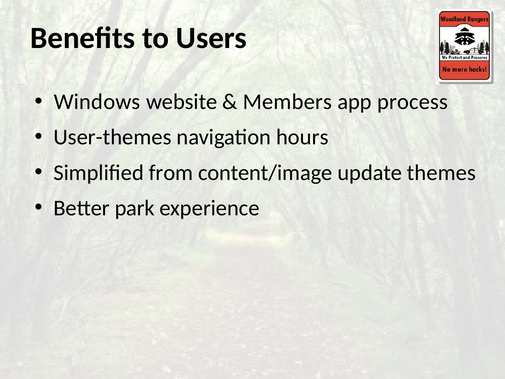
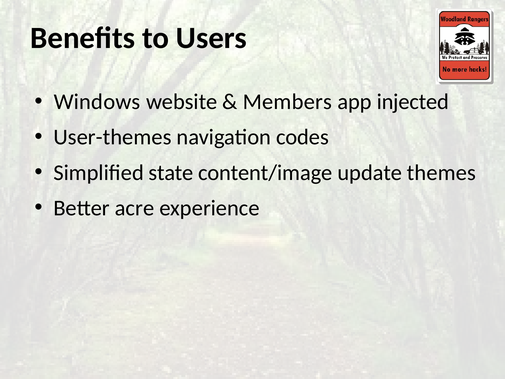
process: process -> injected (413, 102)
hours: hours -> codes (302, 137)
from: from -> state (171, 172)
park: park -> acre (135, 208)
